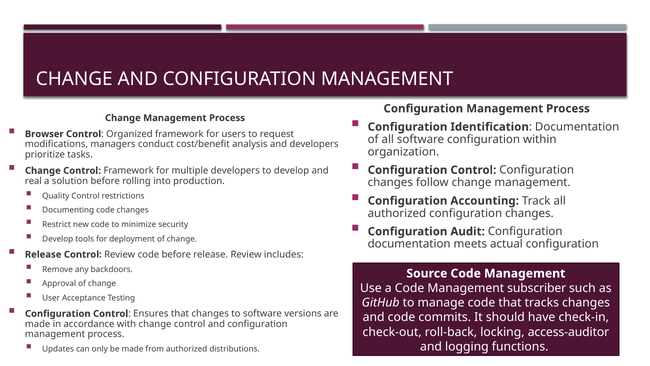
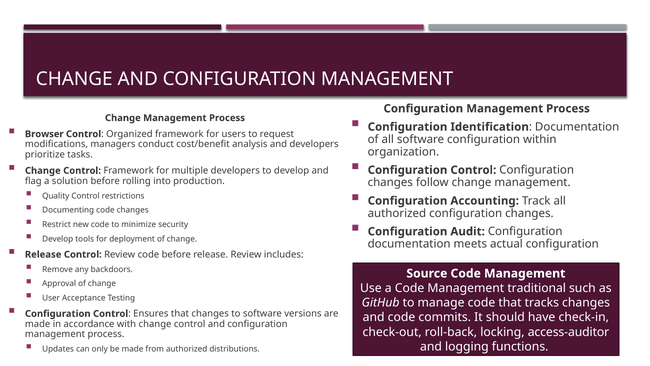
real: real -> flag (33, 181)
subscriber: subscriber -> traditional (537, 288)
